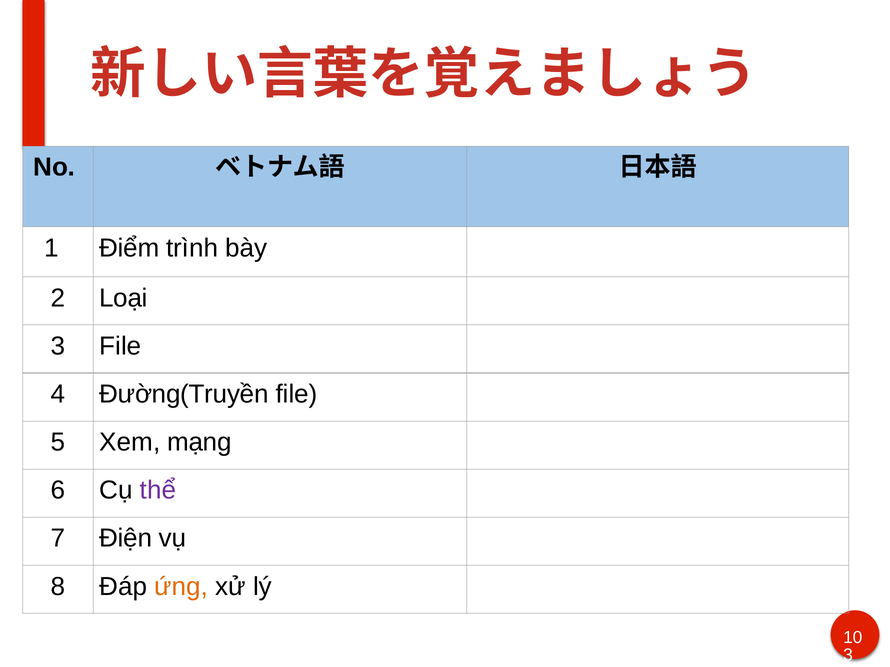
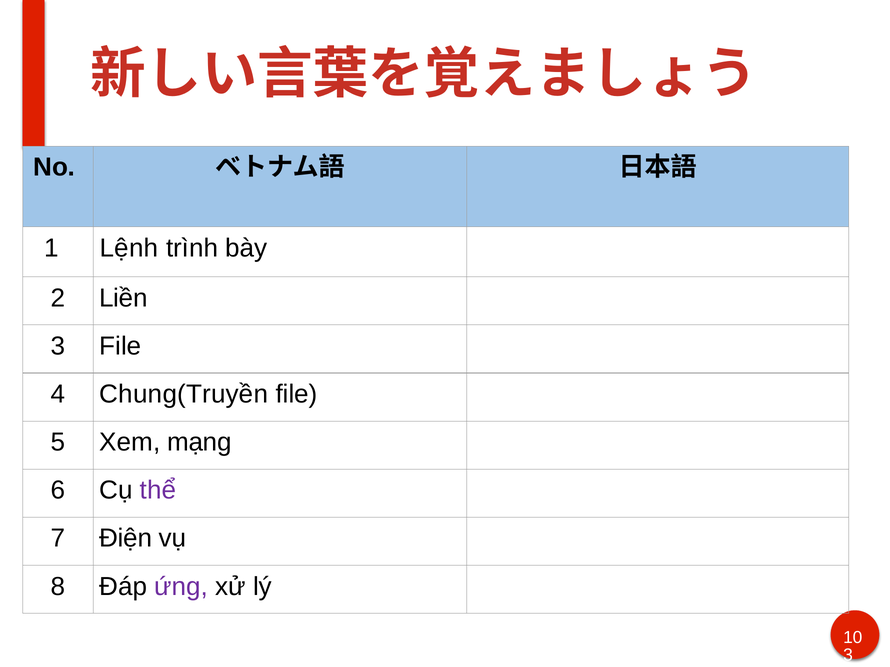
Điểm: Điểm -> Lệnh (129, 248)
Loại: Loại -> Liền (123, 298)
Đường(Truyền: Đường(Truyền -> Chung(Truyền (184, 394)
ứng colour: orange -> purple (181, 587)
